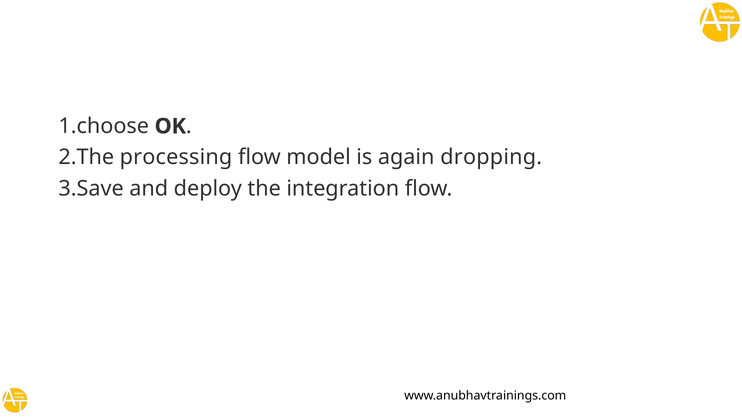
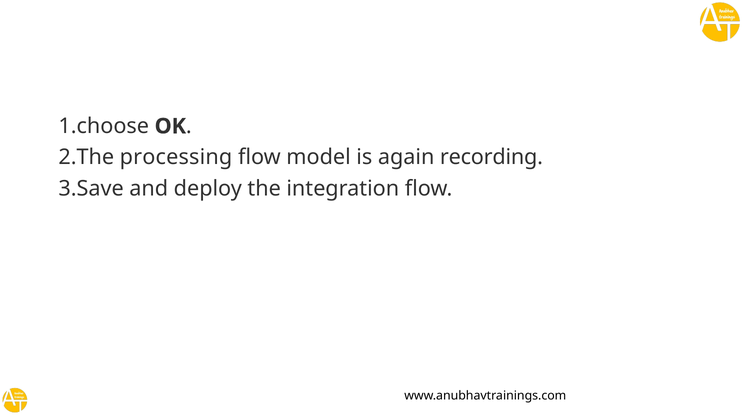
dropping: dropping -> recording (491, 157)
